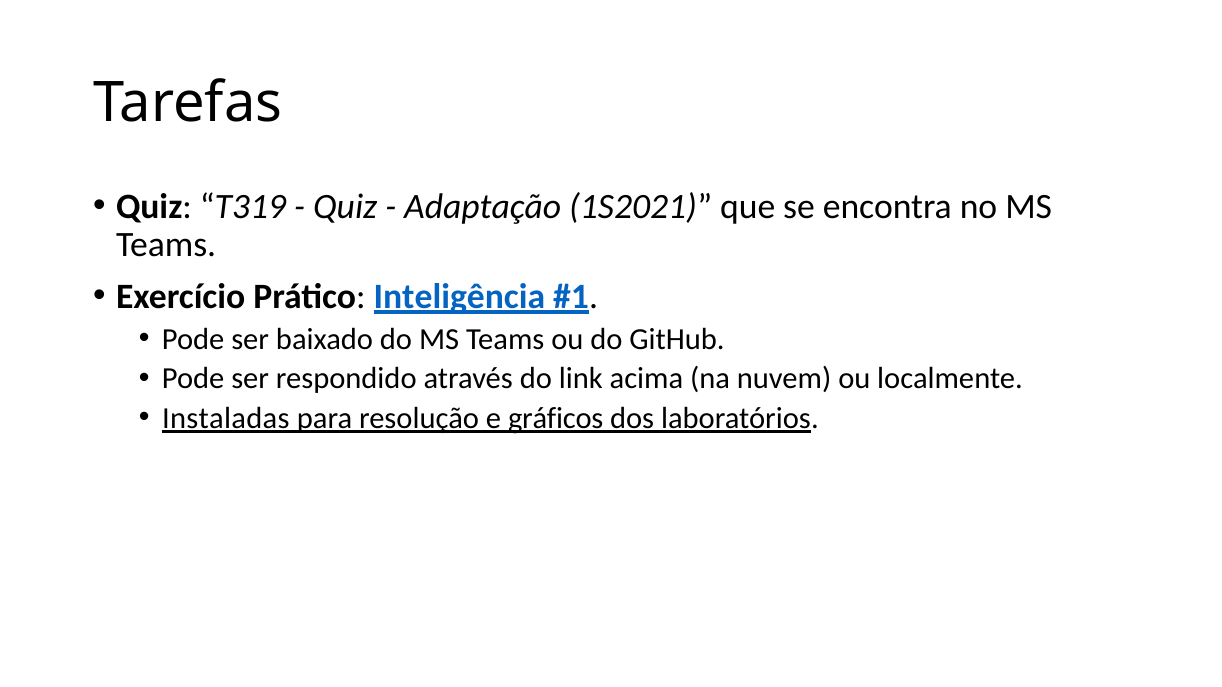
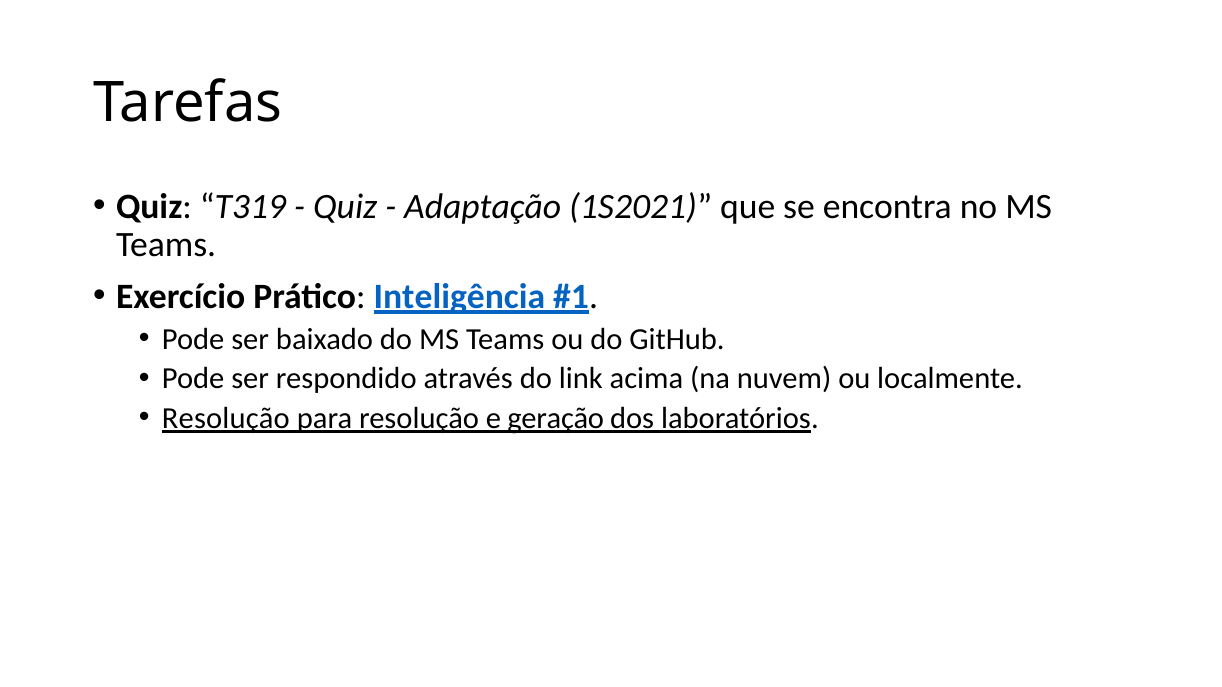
Instaladas: Instaladas -> Resolução (226, 418)
gráficos: gráficos -> geração (556, 418)
